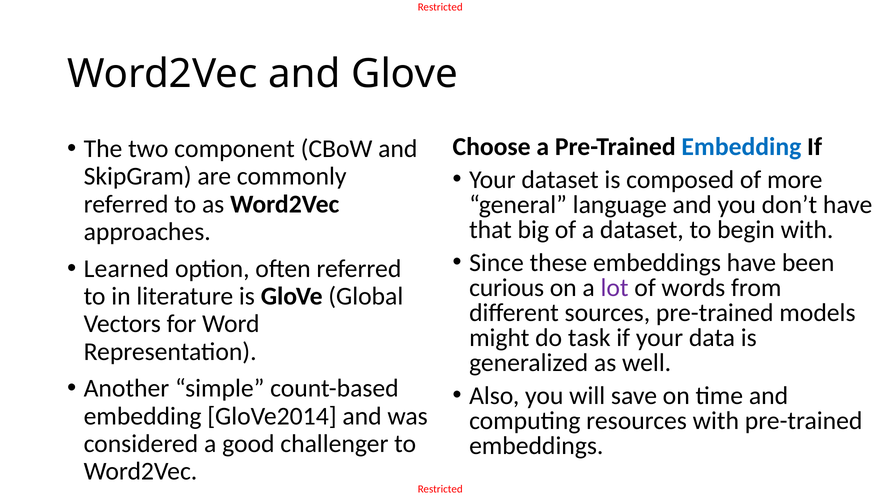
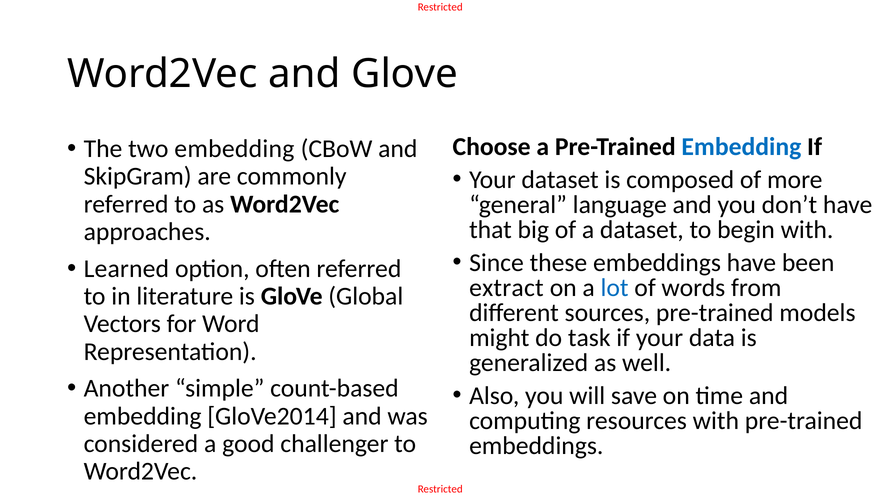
two component: component -> embedding (234, 149)
curious: curious -> extract (506, 288)
lot colour: purple -> blue (615, 288)
